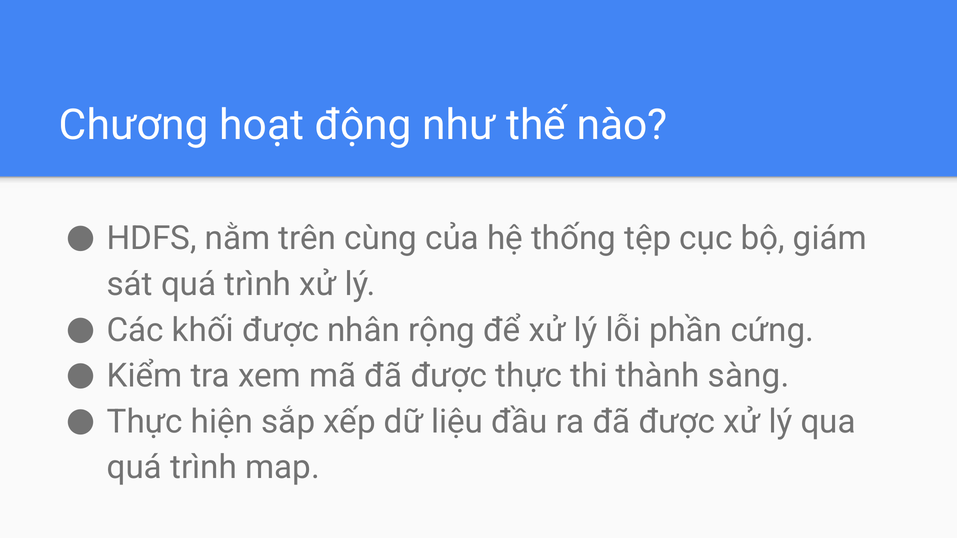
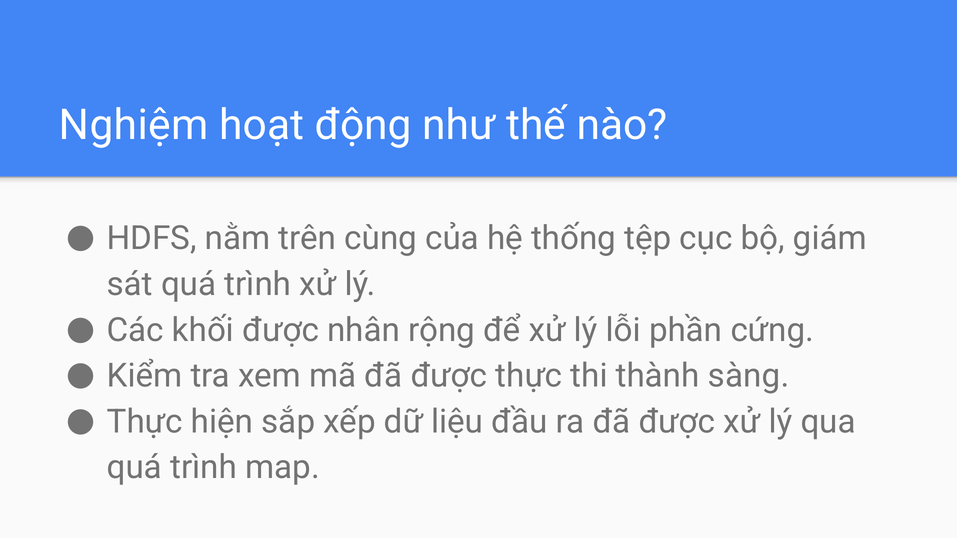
Chương: Chương -> Nghiệm (134, 126)
